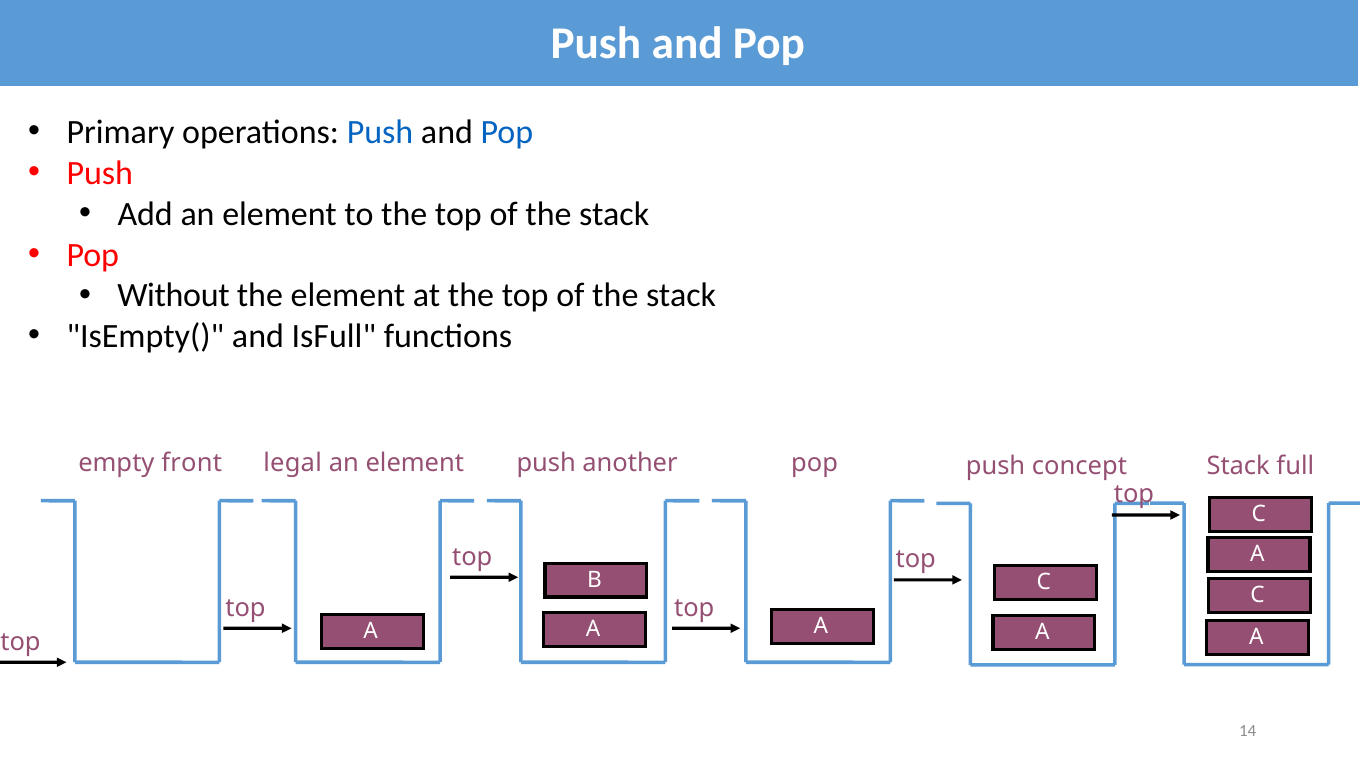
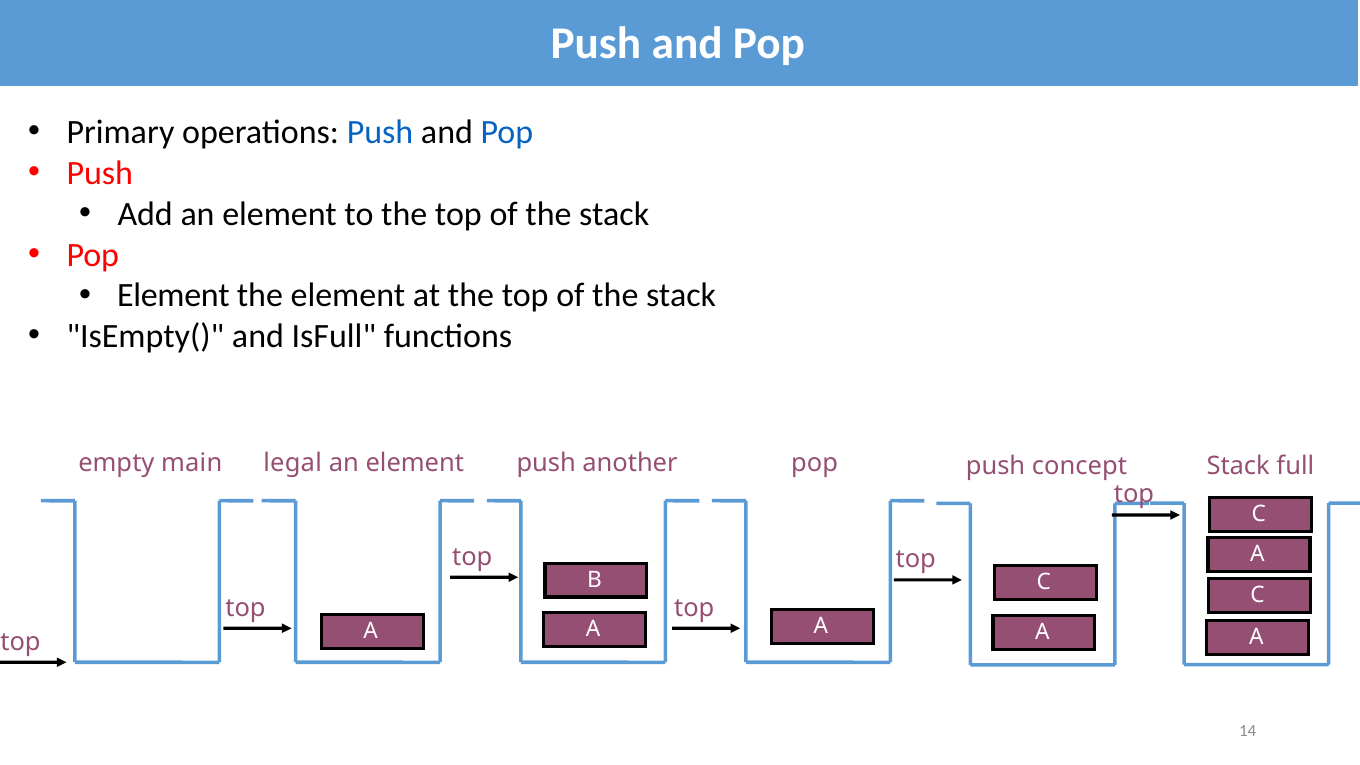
Without: Without -> Element (173, 296)
front: front -> main (192, 463)
